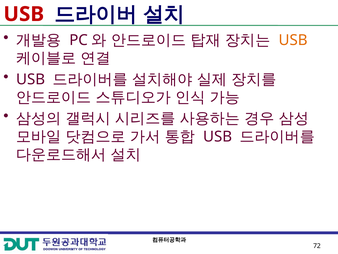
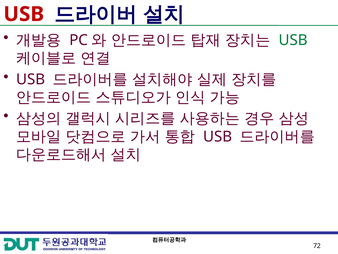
USB colour: orange -> green (293, 40)
